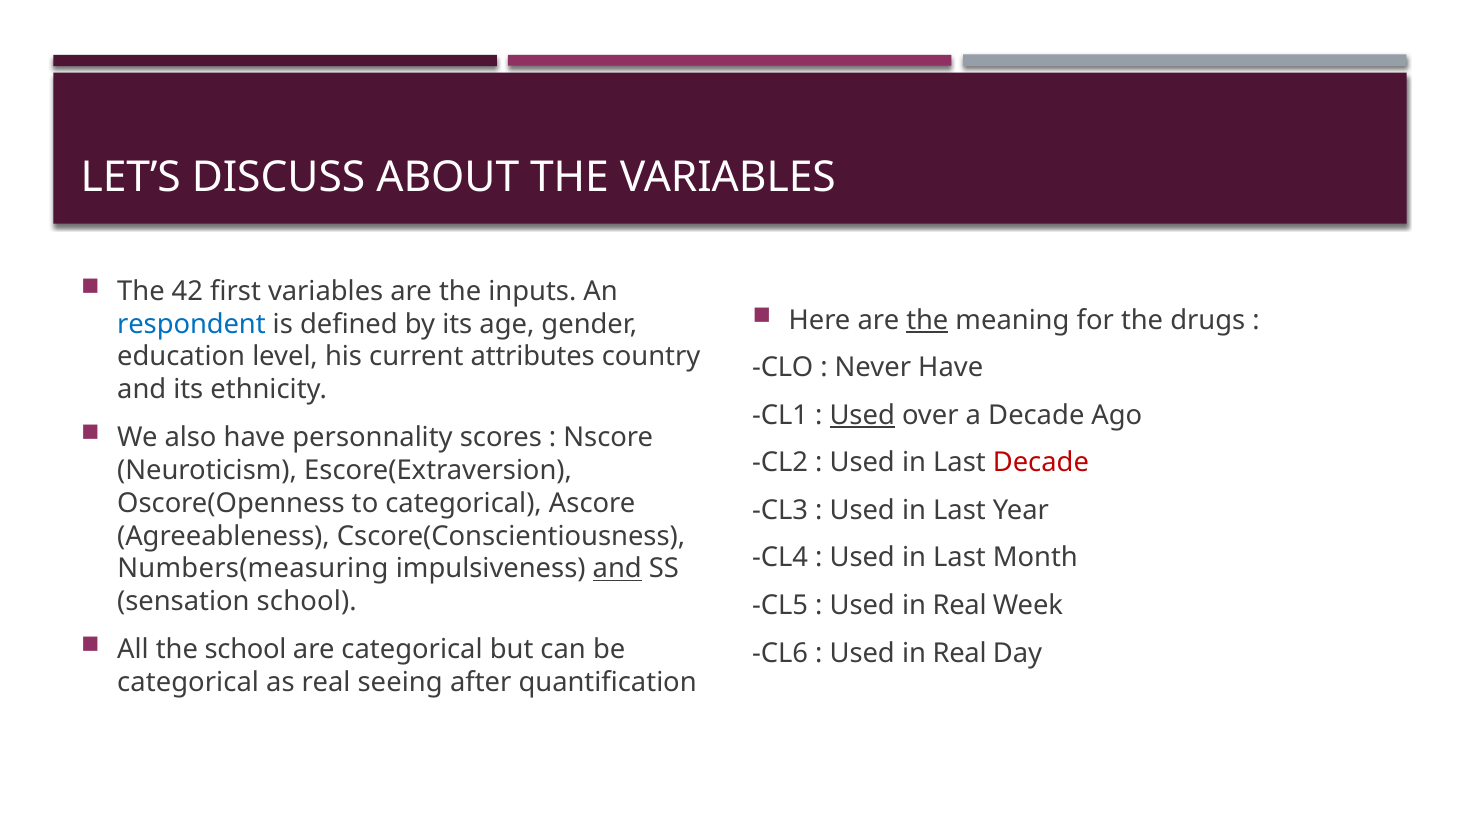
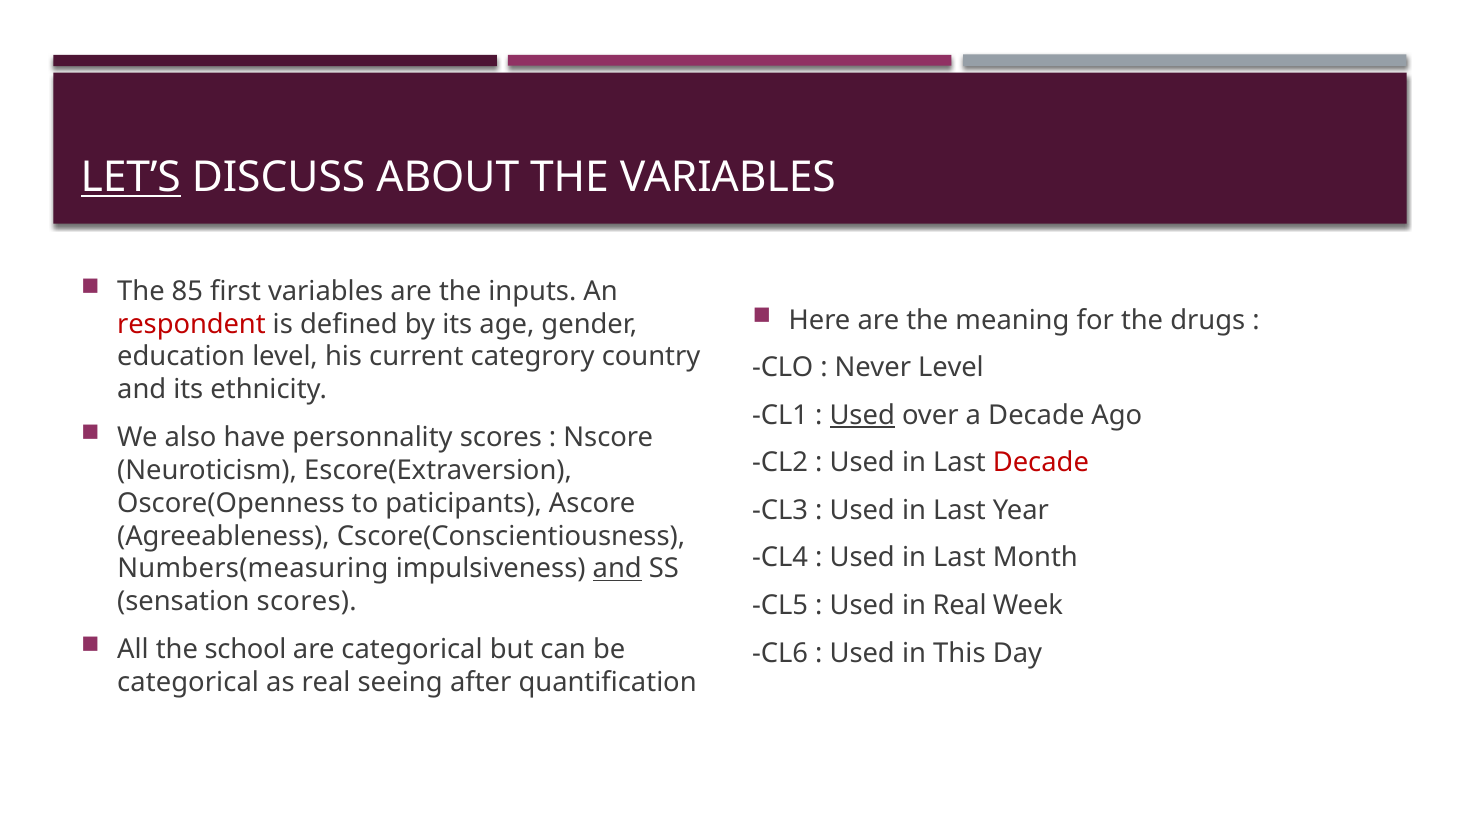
LET’S underline: none -> present (131, 178)
42: 42 -> 85 (187, 291)
the underline: present -> none (927, 320)
respondent colour: blue -> red (191, 324)
attributes: attributes -> categrory (533, 357)
Never Have: Have -> Level (951, 368)
to categorical: categorical -> paticipants (464, 503)
sensation school: school -> scores (307, 601)
Real: Real -> This (959, 652)
